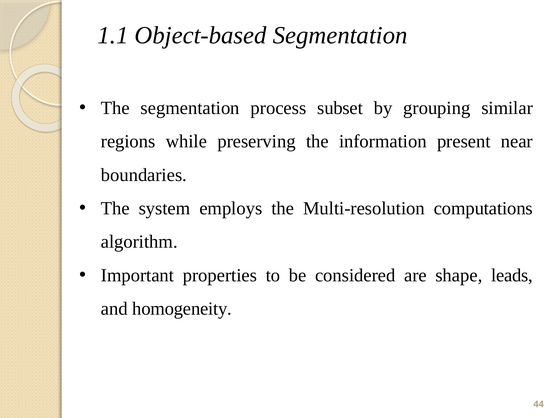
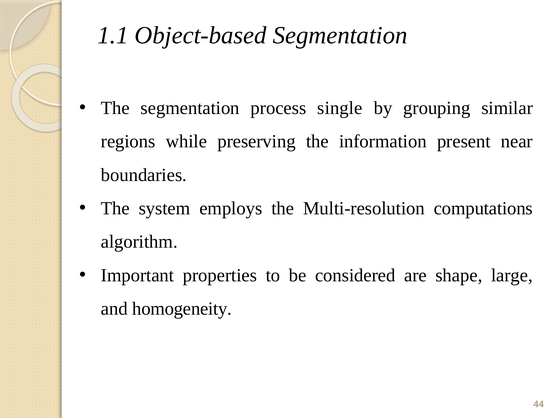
subset: subset -> single (340, 108)
leads: leads -> large (512, 275)
